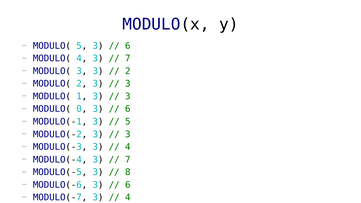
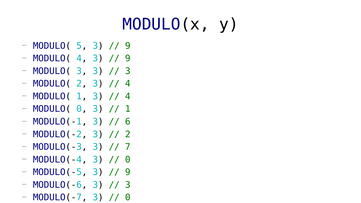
6: 6 -> 9 (128, 46)
7: 7 -> 9 (128, 59)
2: 2 -> 3 (128, 71)
3: 3 -> 4 (128, 84)
3: 3 -> 4 (128, 96)
6: 6 -> 1 (128, 109)
5: 5 -> 6 (128, 122)
3: 3 -> 2 (128, 134)
4: 4 -> 7 (128, 147)
7: 7 -> 0 (128, 160)
8: 8 -> 9 (128, 172)
6: 6 -> 3 (128, 185)
4: 4 -> 0 (128, 198)
